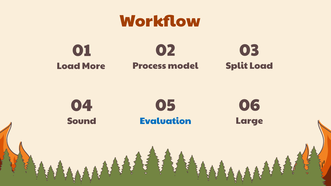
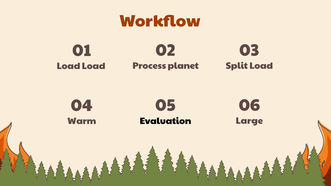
model: model -> planet (183, 66)
Load More: More -> Load (94, 66)
Sound: Sound -> Warm (82, 121)
Evaluation colour: blue -> black (166, 121)
